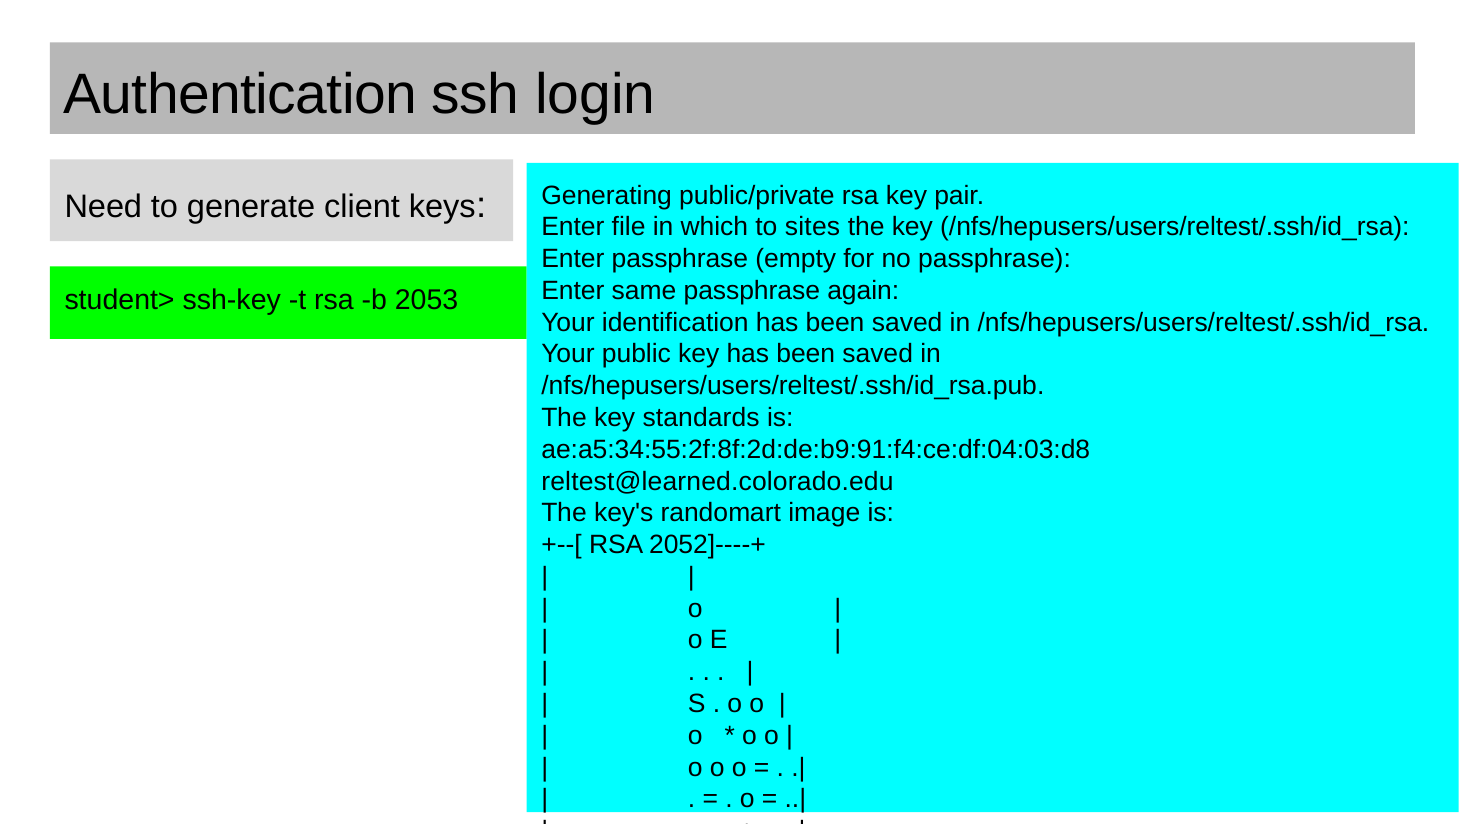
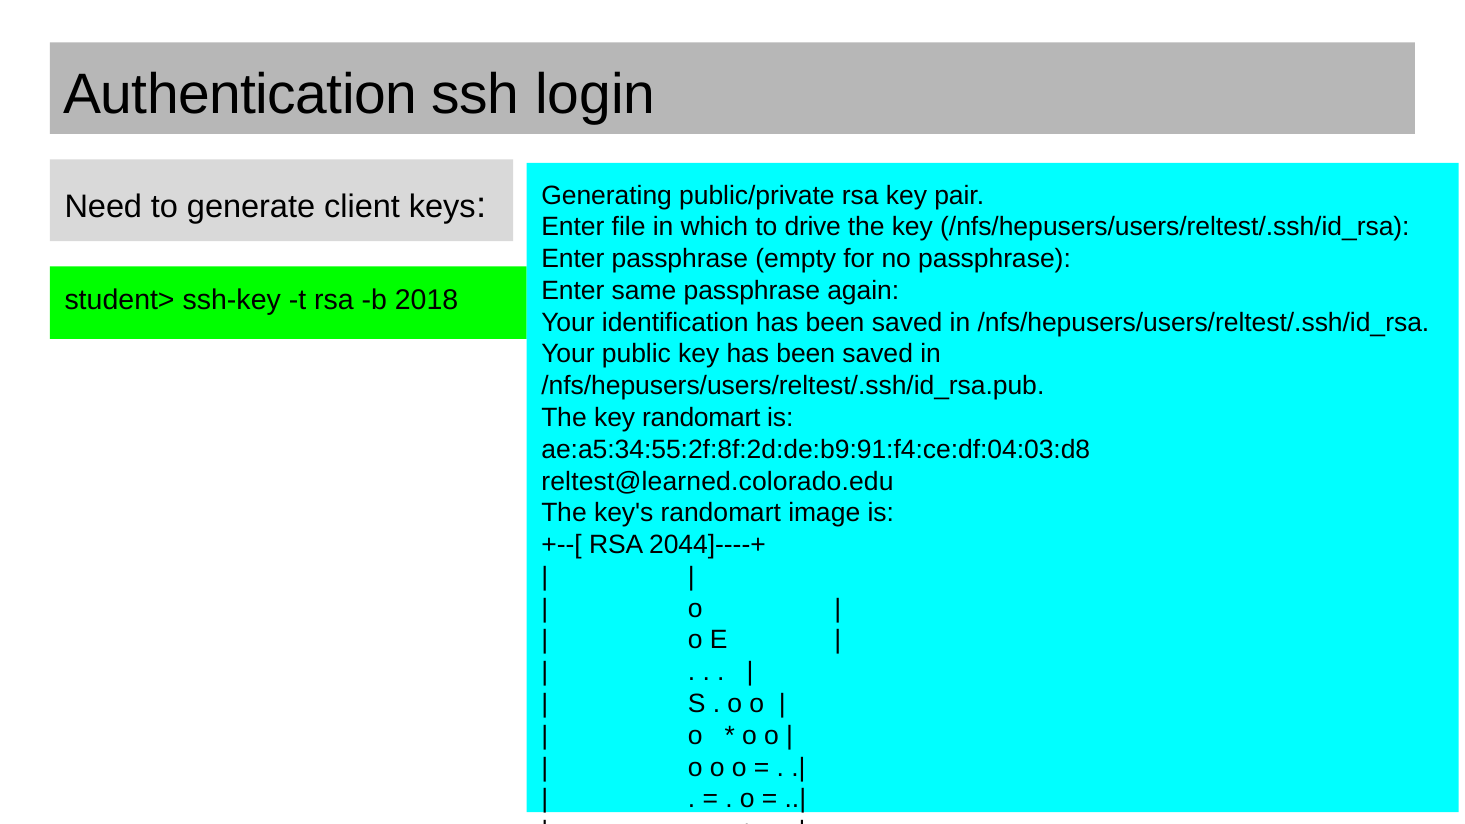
sites: sites -> drive (813, 227)
2053: 2053 -> 2018 (427, 300)
key standards: standards -> randomart (701, 418)
2052]----+: 2052]----+ -> 2044]----+ (707, 545)
